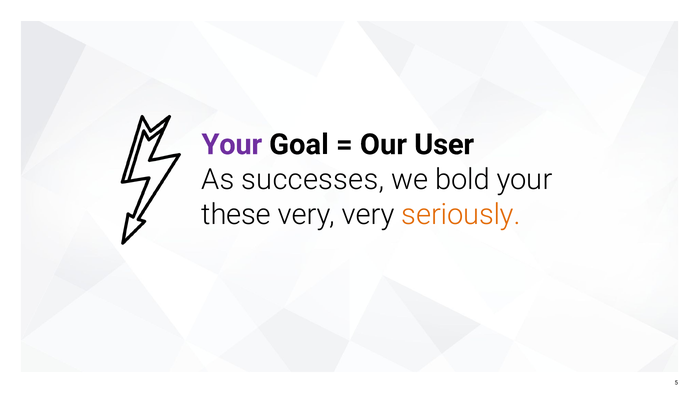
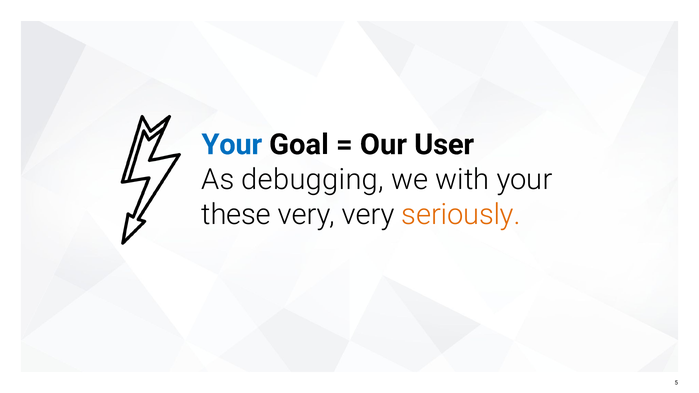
Your colour: purple -> blue (232, 145)
successes: successes -> debugging (313, 180)
bold: bold -> with (462, 180)
